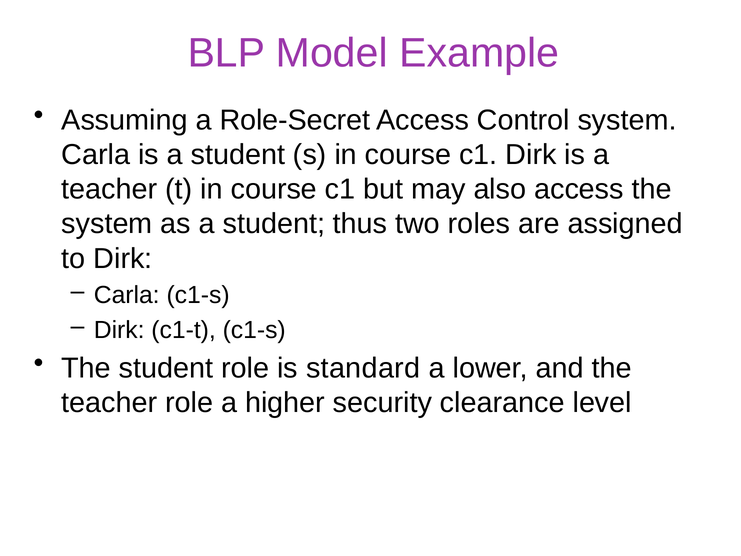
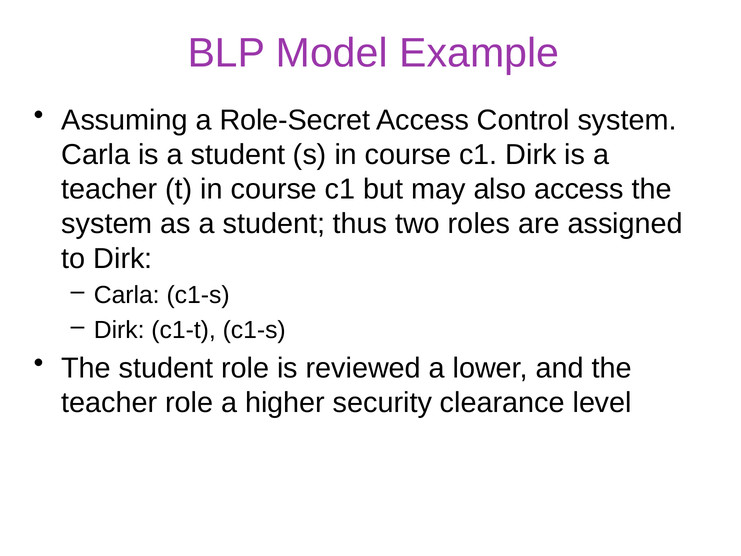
standard: standard -> reviewed (363, 368)
